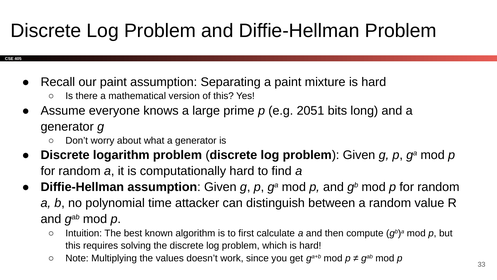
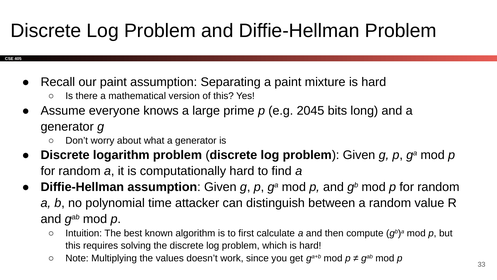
2051: 2051 -> 2045 (310, 110)
